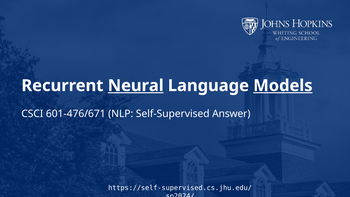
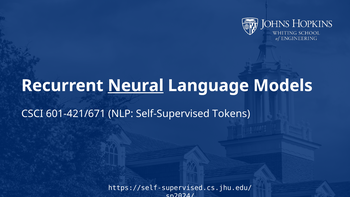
Models underline: present -> none (283, 86)
601-476/671: 601-476/671 -> 601-421/671 (76, 114)
Answer: Answer -> Tokens (231, 114)
